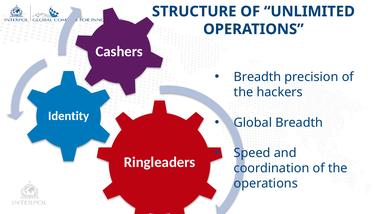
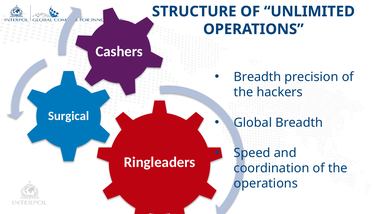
Identity: Identity -> Surgical (69, 116)
